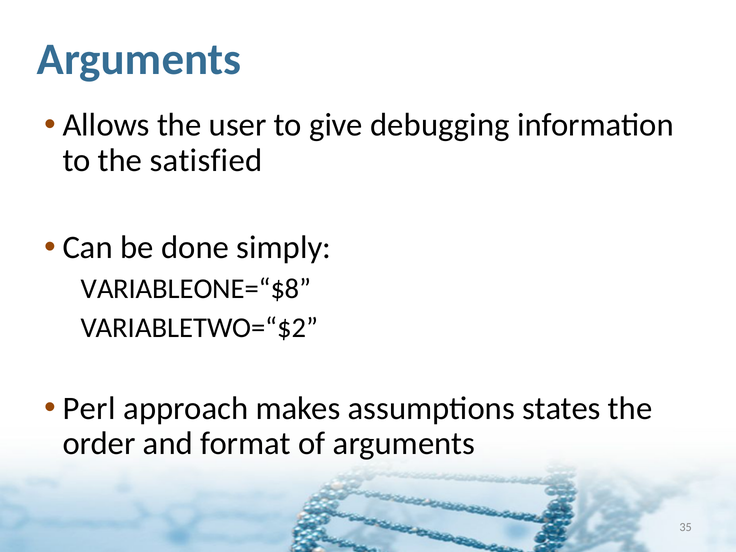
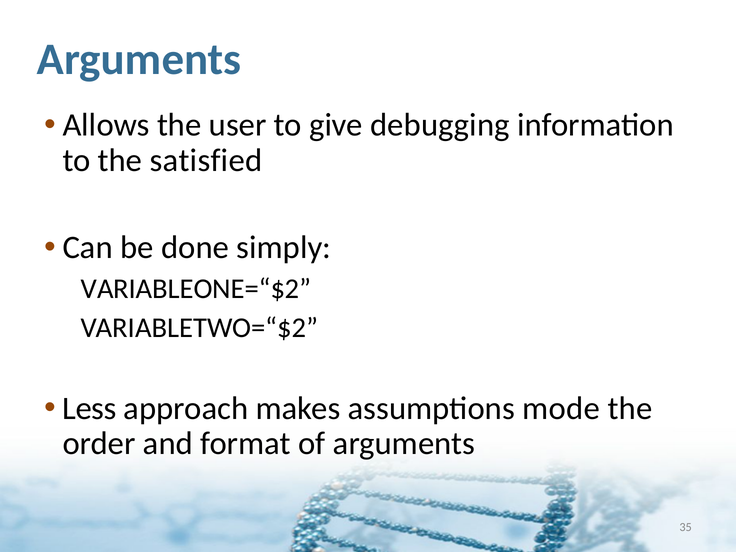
VARIABLEONE=“$8: VARIABLEONE=“$8 -> VARIABLEONE=“$2 (196, 289)
Perl: Perl -> Less (89, 408)
states: states -> mode (561, 408)
